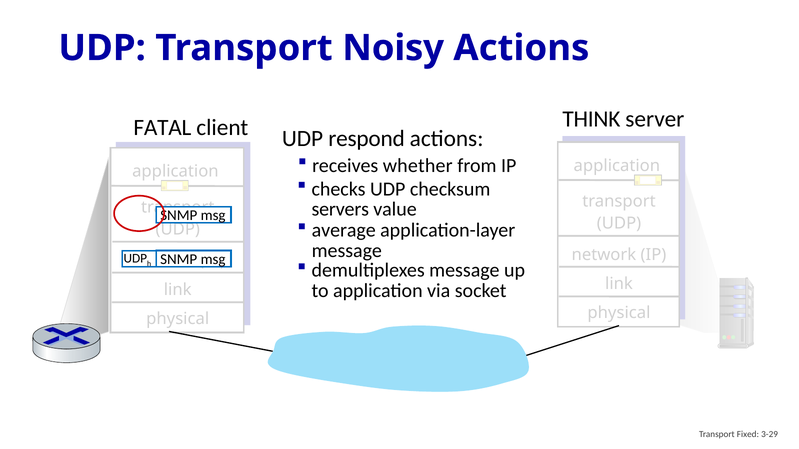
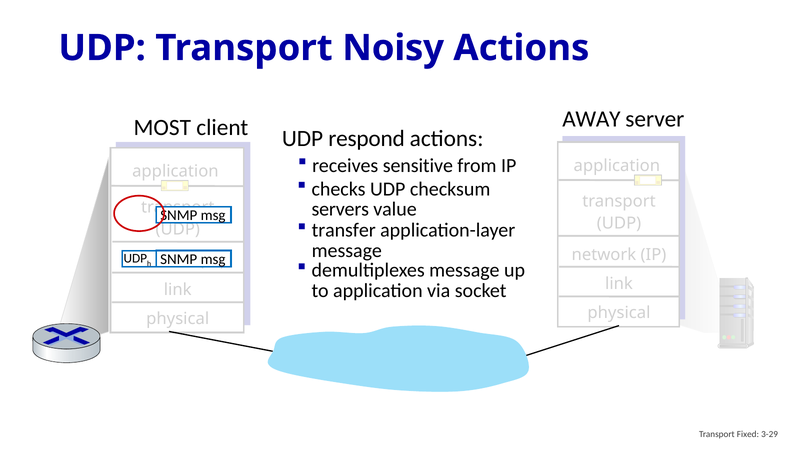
THINK: THINK -> AWAY (591, 119)
FATAL: FATAL -> MOST (162, 128)
whether: whether -> sensitive (418, 166)
average: average -> transfer (344, 231)
